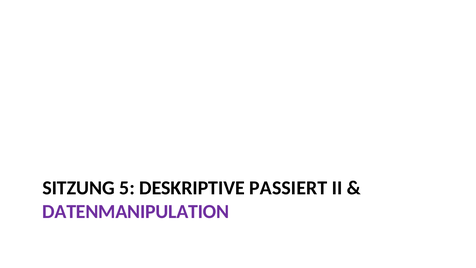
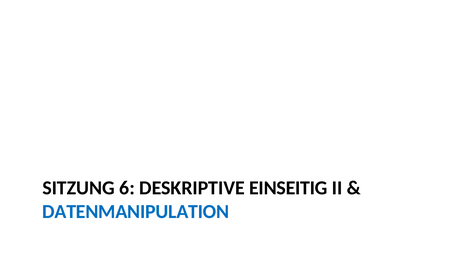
5: 5 -> 6 (127, 188)
PASSIERT: PASSIERT -> EINSEITIG (288, 188)
DATENMANIPULATION colour: purple -> blue (136, 212)
